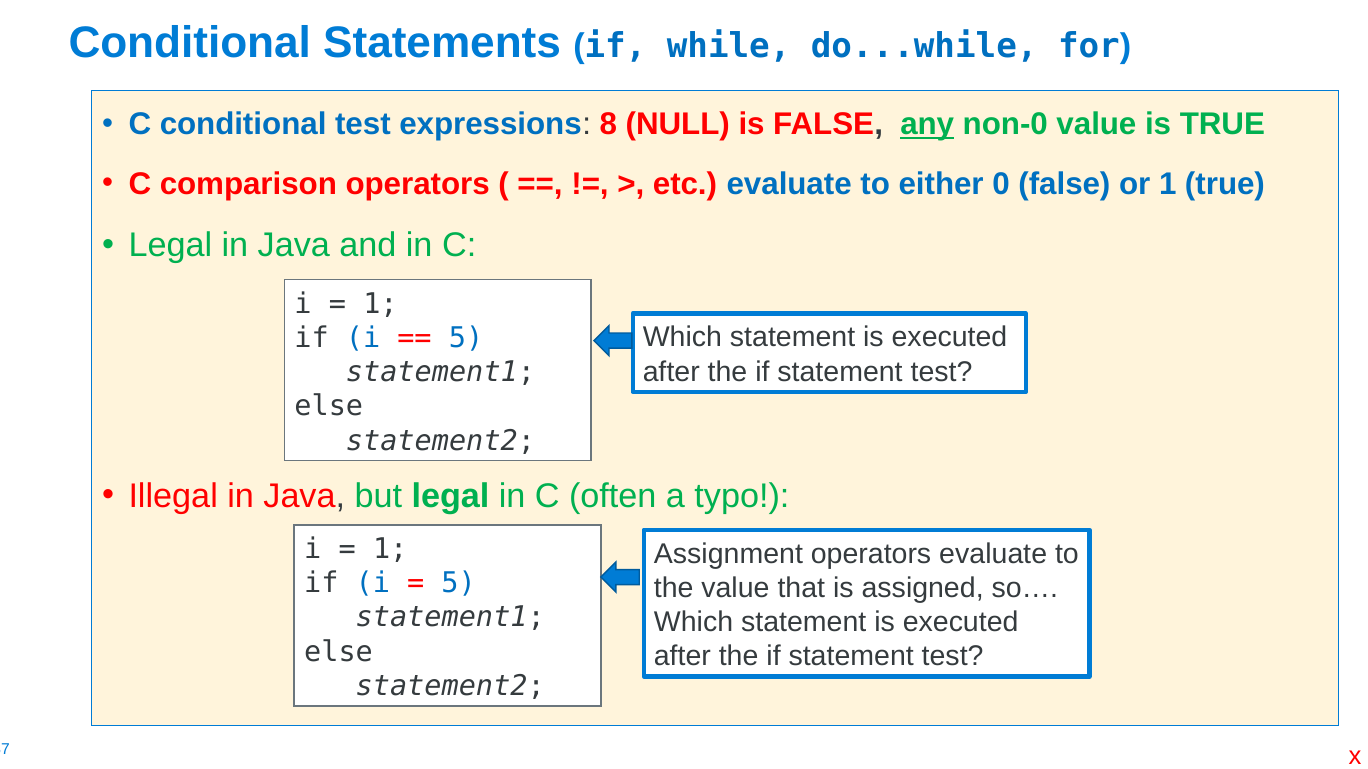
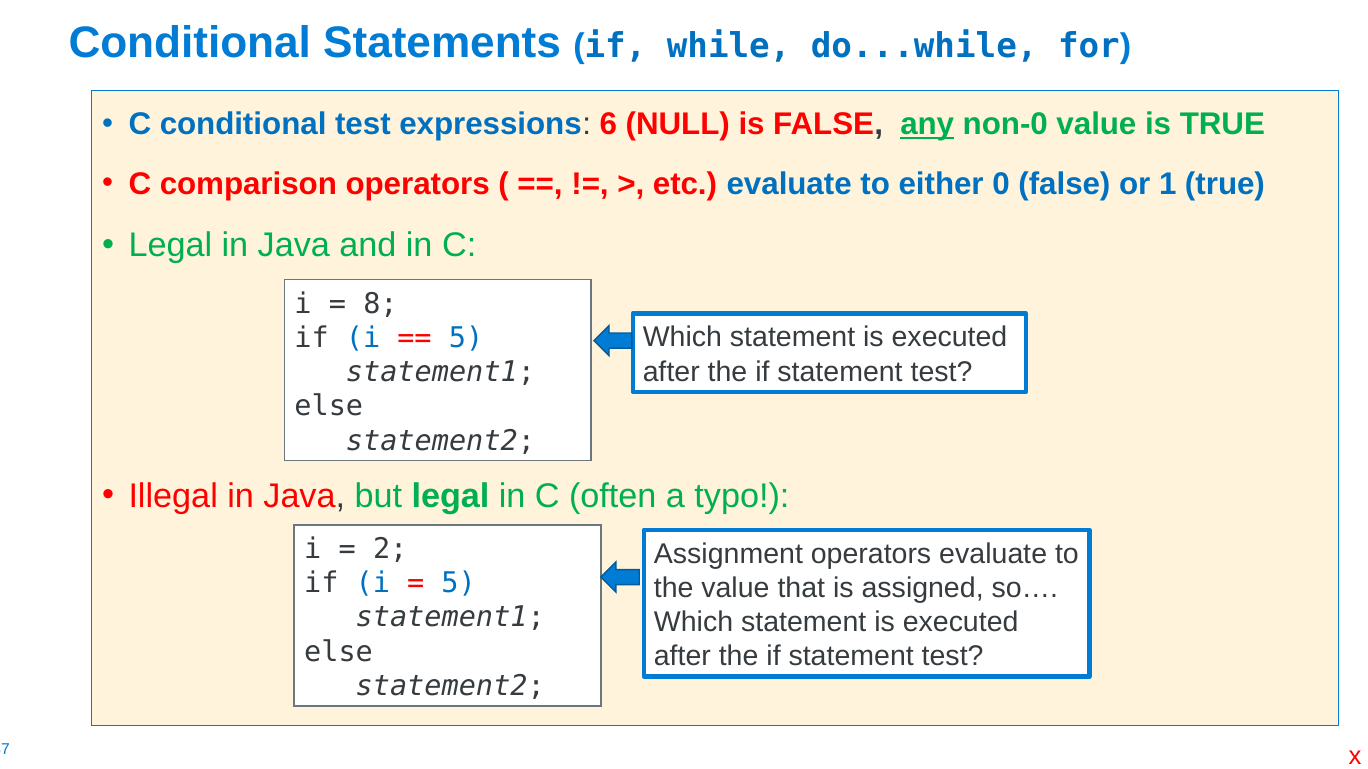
8: 8 -> 6 (608, 124)
1: 1 -> 8 (380, 304)
1: 1 -> 2 (390, 549)
